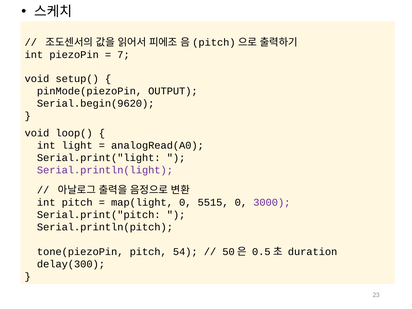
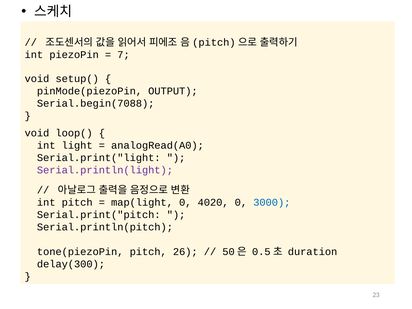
Serial.begin(9620: Serial.begin(9620 -> Serial.begin(7088 (96, 104)
5515: 5515 -> 4020 (213, 202)
3000 colour: purple -> blue (272, 202)
54: 54 -> 26 (185, 252)
